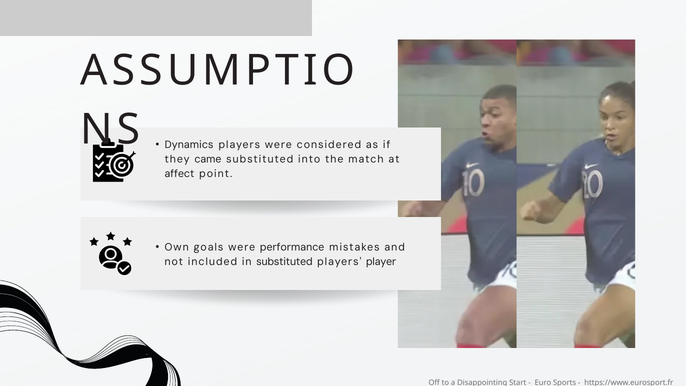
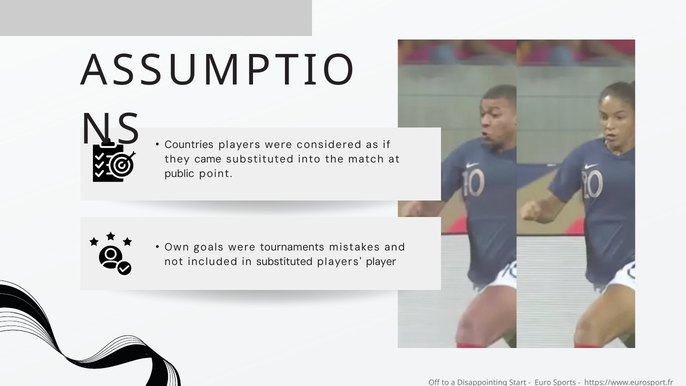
Dynamics: Dynamics -> Countries (189, 145)
affect: affect -> public (179, 174)
performance: performance -> tournaments (292, 247)
